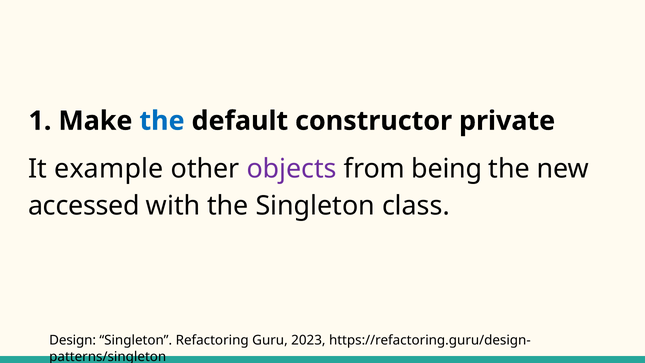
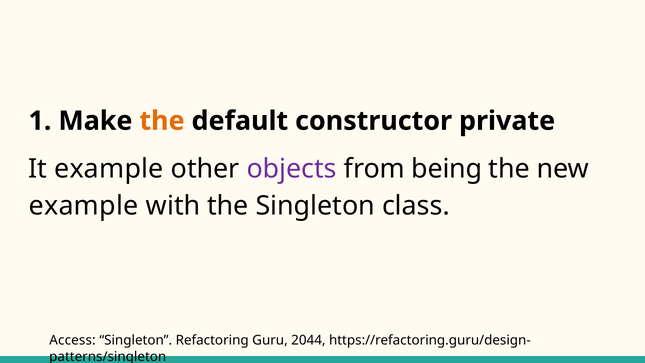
the colour: blue -> orange (162, 121)
accessed: accessed -> example (84, 206)
Design: Design -> Access (73, 340)
2023: 2023 -> 2044 (308, 340)
